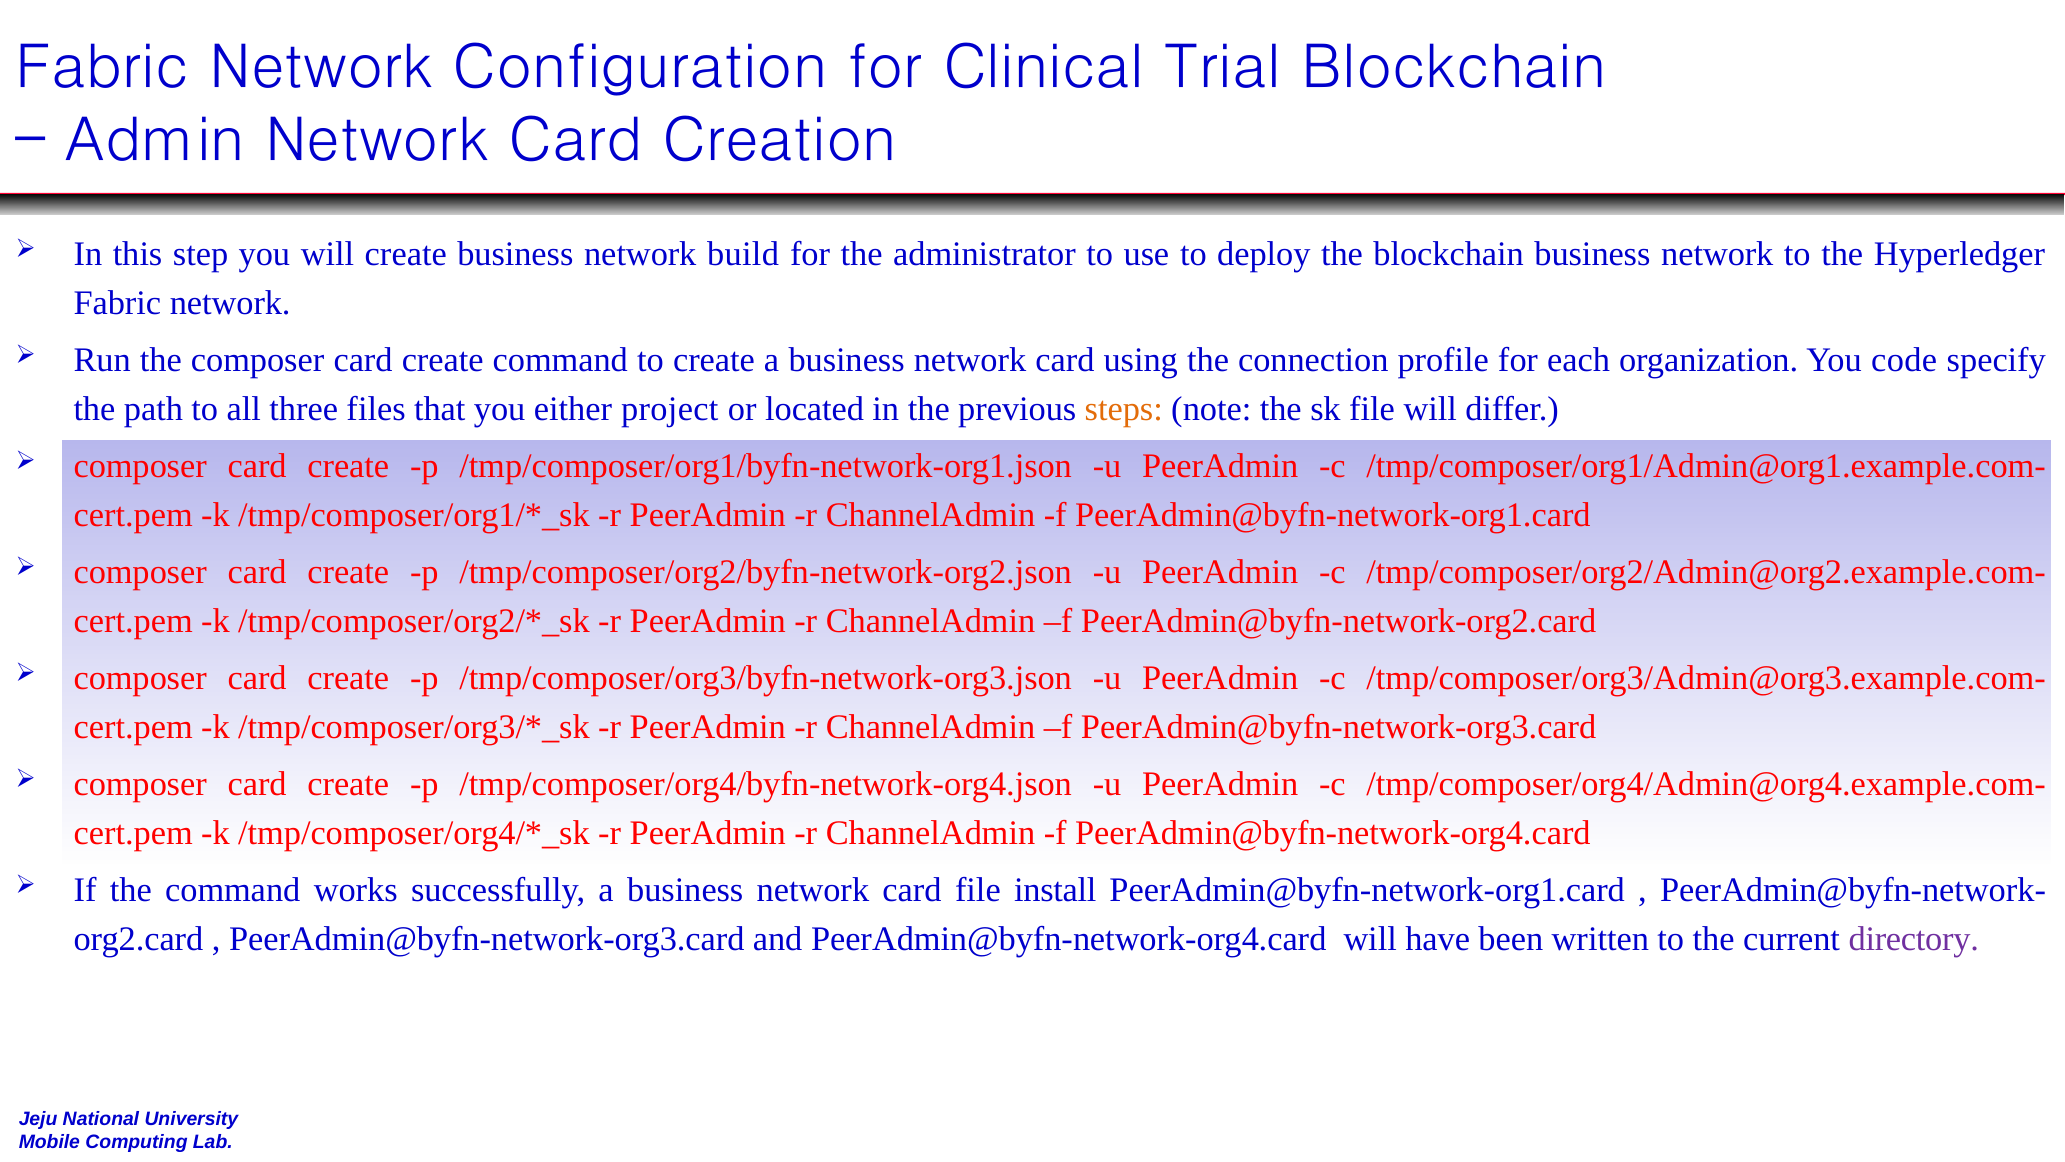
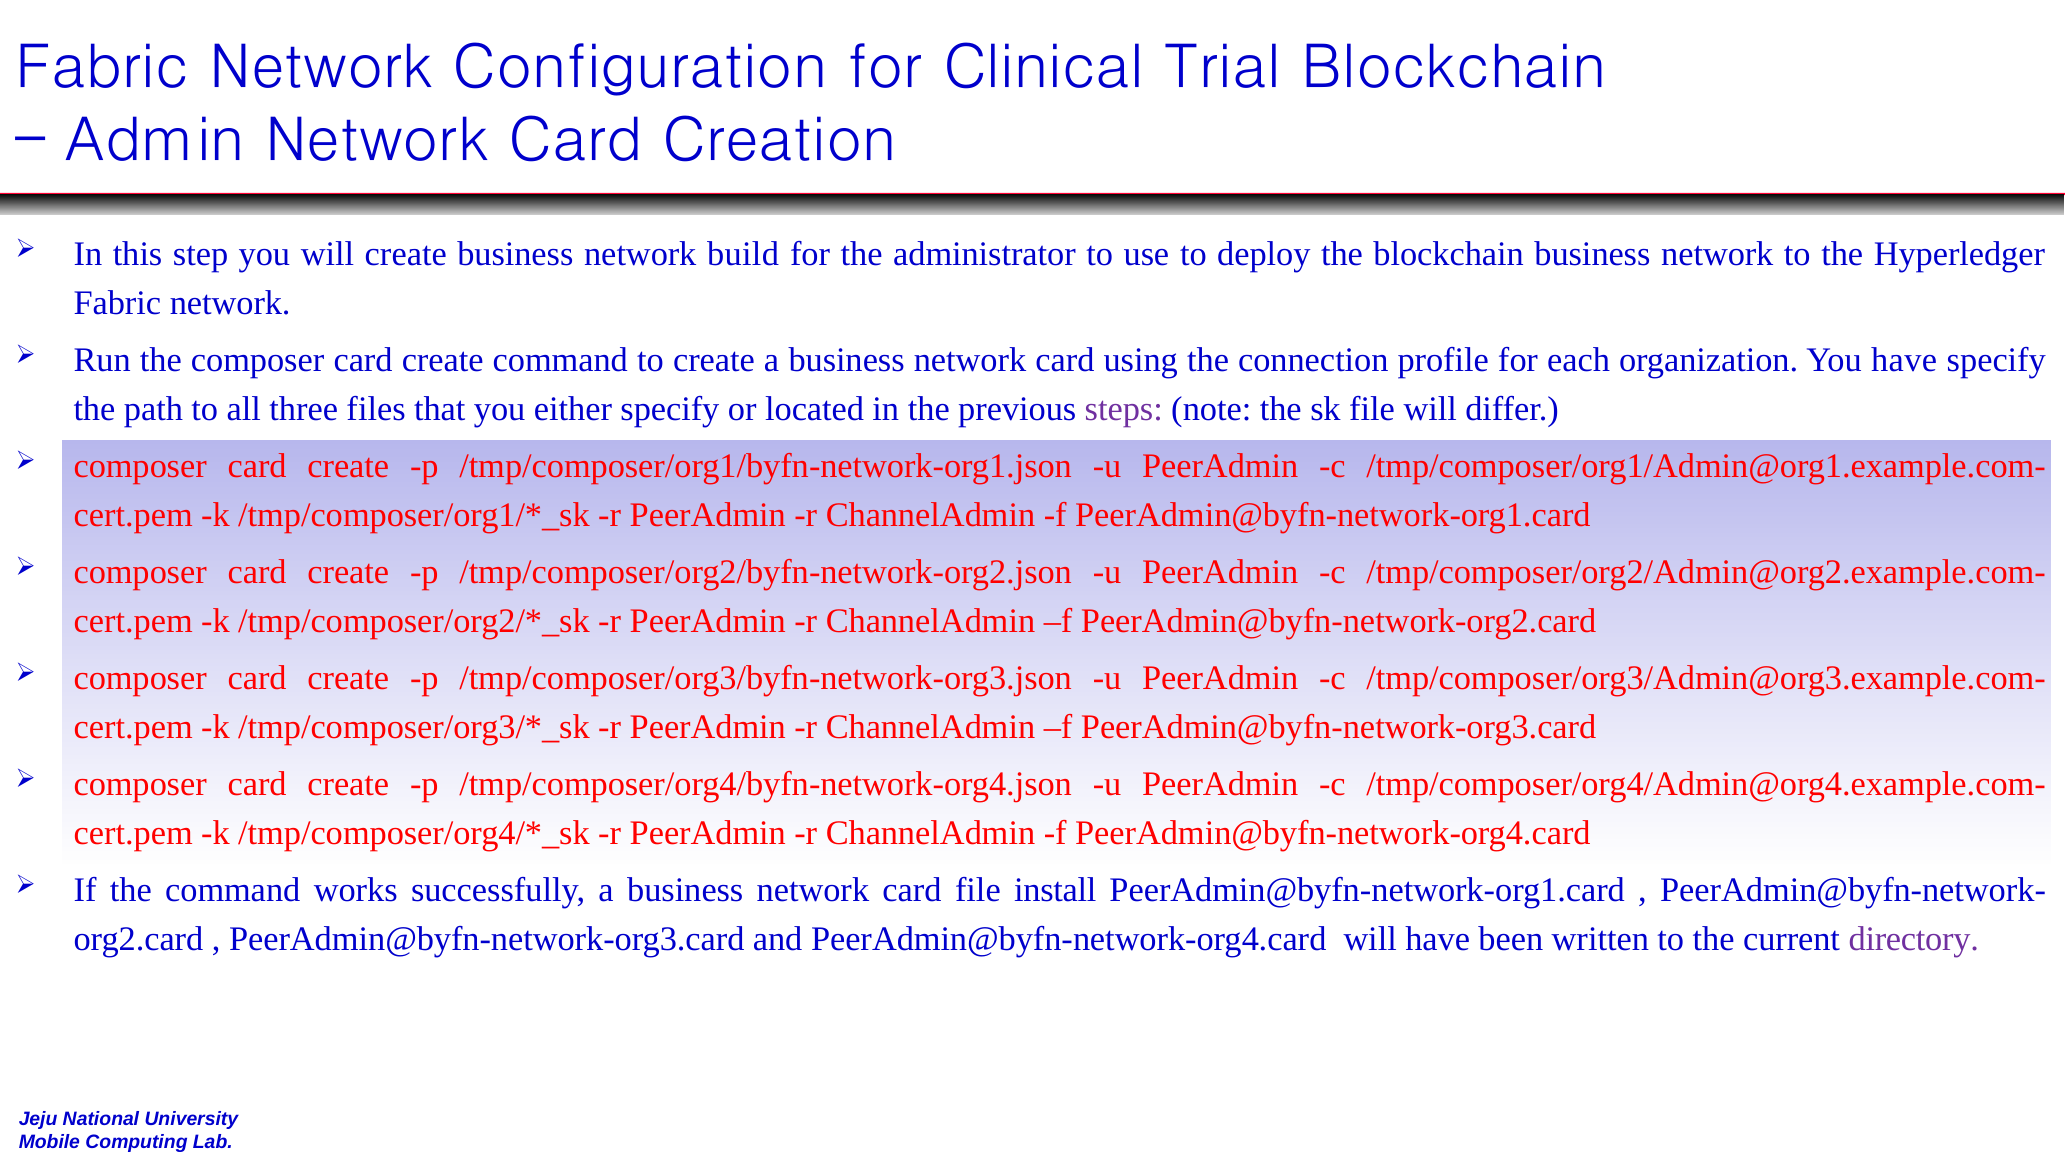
You code: code -> have (1904, 360)
either project: project -> specify (670, 409)
steps colour: orange -> purple (1124, 409)
